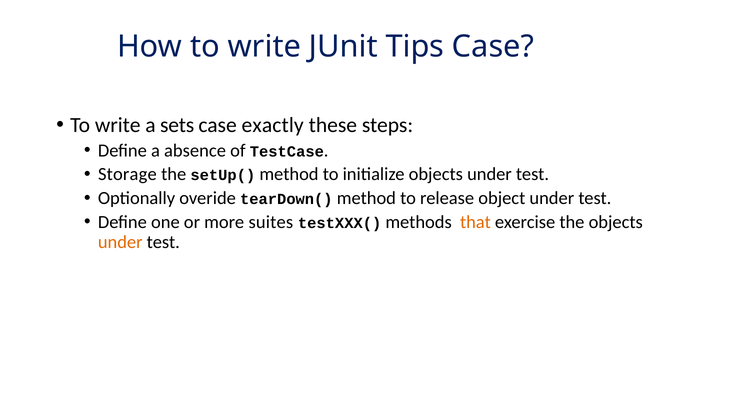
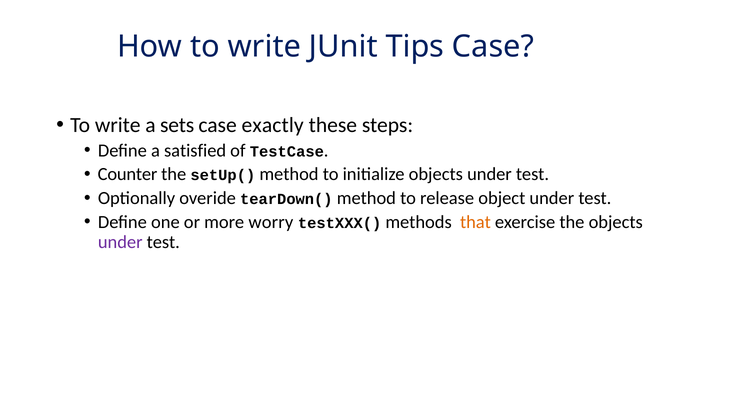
absence: absence -> satisfied (195, 150)
Storage: Storage -> Counter (128, 174)
suites: suites -> worry (271, 222)
under colour: orange -> purple (120, 242)
